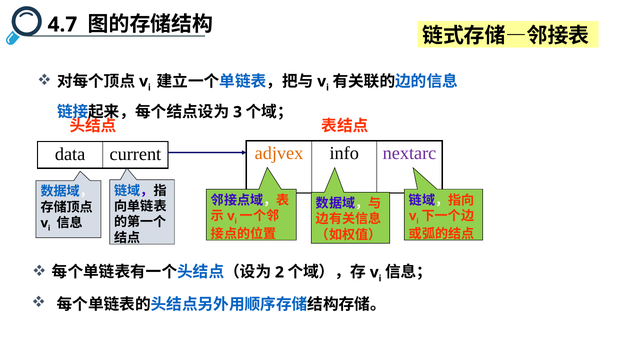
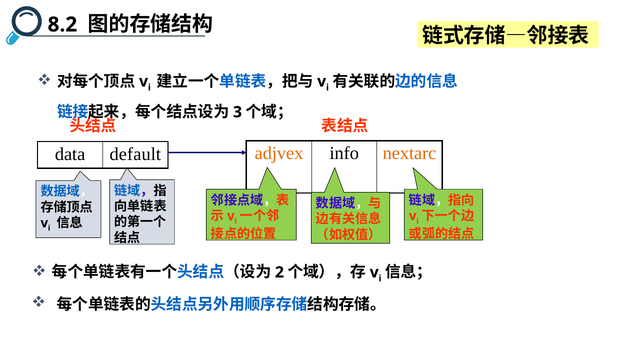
4.7: 4.7 -> 8.2 (62, 25)
nextarc colour: purple -> orange (410, 153)
current: current -> default (135, 154)
